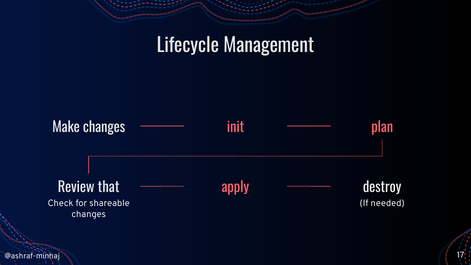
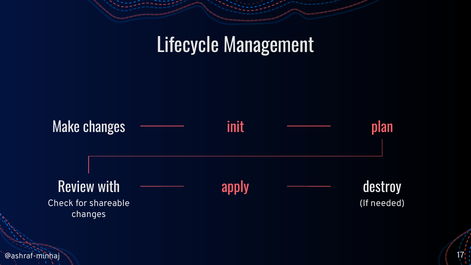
that: that -> with (109, 188)
